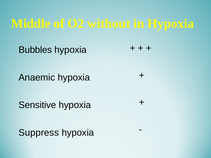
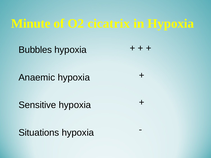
Middle: Middle -> Minute (31, 24)
without: without -> cicatrix (109, 24)
Suppress: Suppress -> Situations (39, 133)
